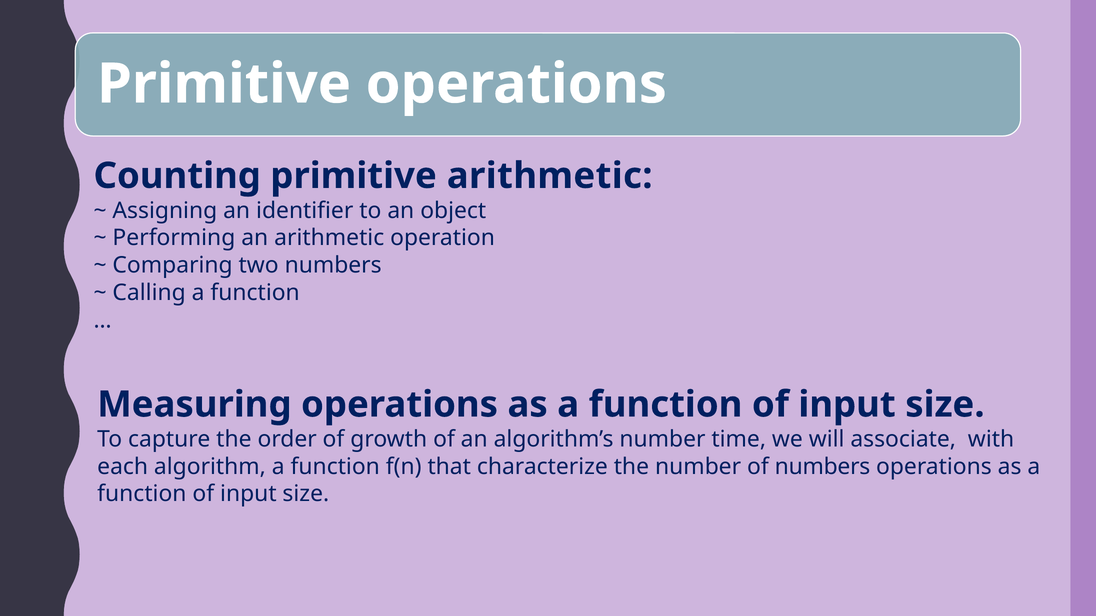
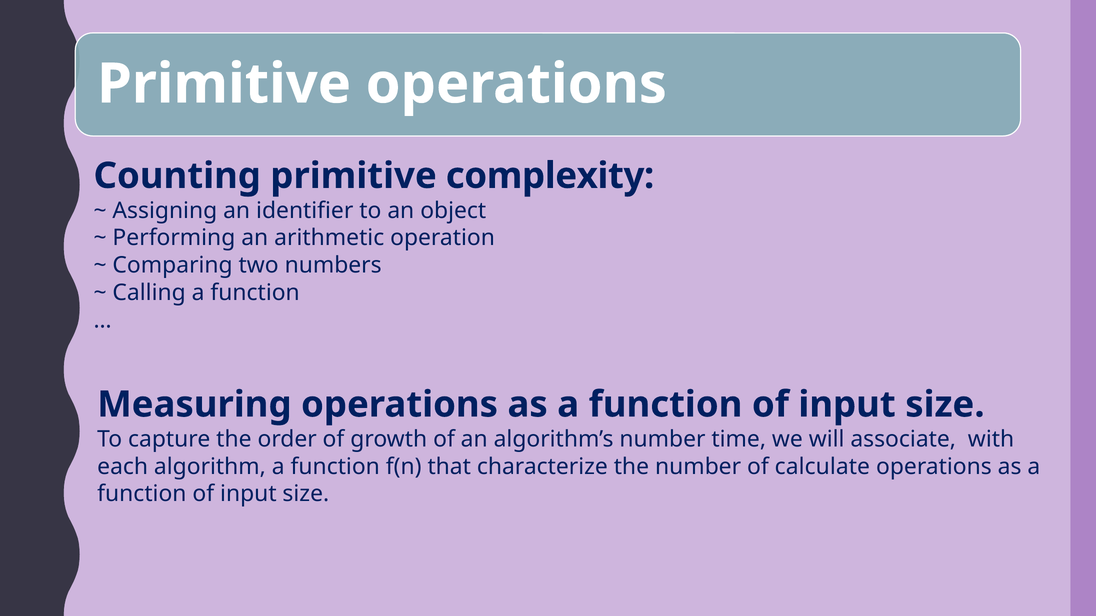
primitive arithmetic: arithmetic -> complexity (550, 176)
of numbers: numbers -> calculate (822, 467)
